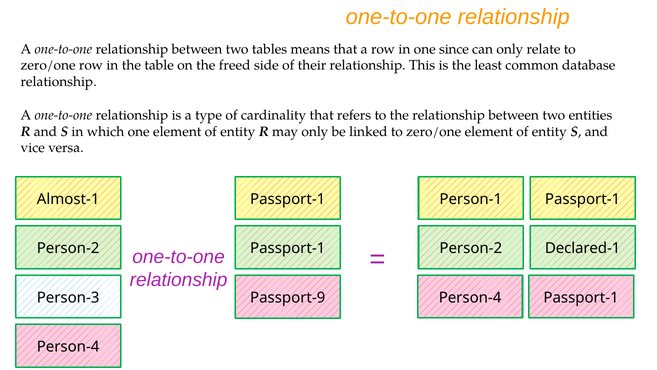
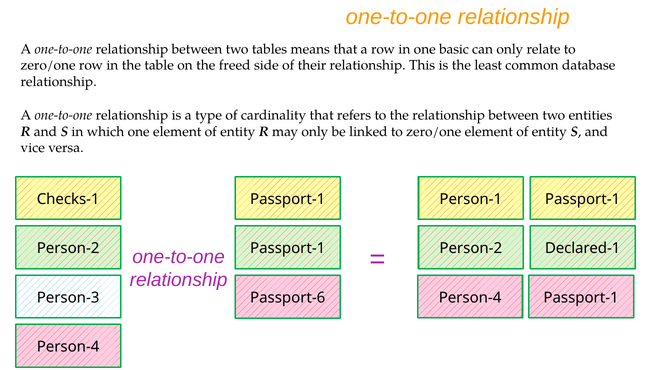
since: since -> basic (454, 49)
Almost-1: Almost-1 -> Checks-1 (68, 199)
Passport-9: Passport-9 -> Passport-6 (288, 297)
